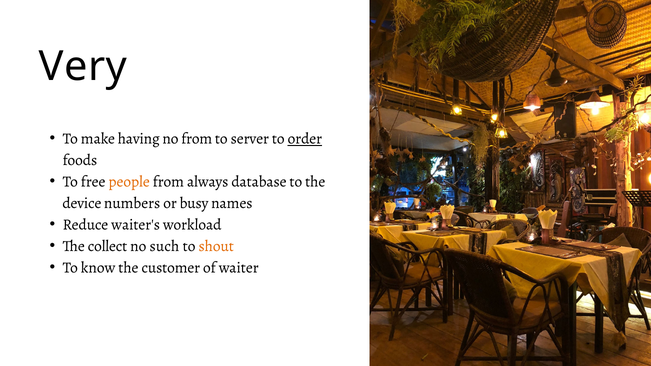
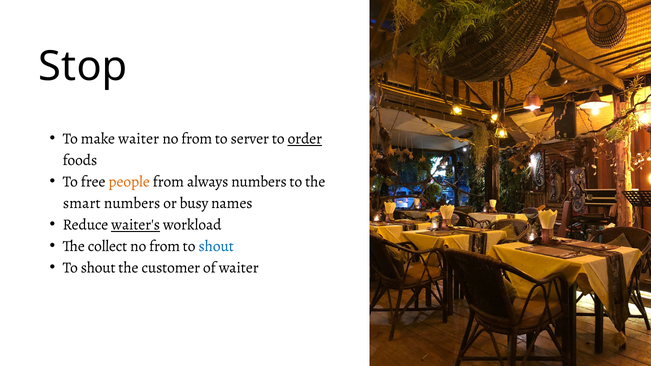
Very: Very -> Stop (83, 67)
make having: having -> waiter (139, 139)
always database: database -> numbers (259, 182)
device: device -> smart (82, 203)
waiter's underline: none -> present (136, 225)
such: such -> from (165, 246)
shout colour: orange -> blue (216, 246)
know: know -> shout (98, 268)
